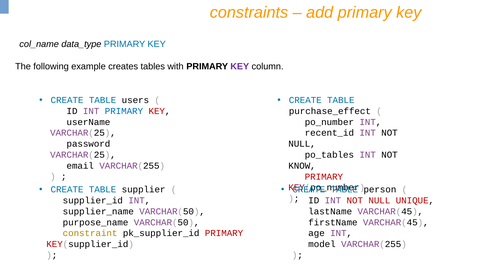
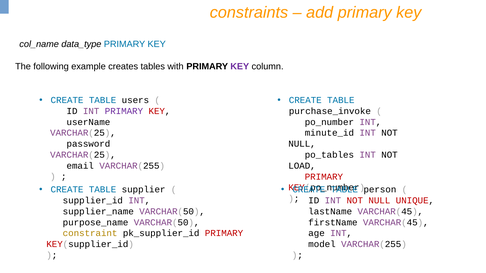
PRIMARY colour: blue -> purple (124, 111)
purchase_effect: purchase_effect -> purchase_invoke (330, 111)
recent_id: recent_id -> minute_id (329, 133)
KNOW: KNOW -> LOAD (302, 166)
